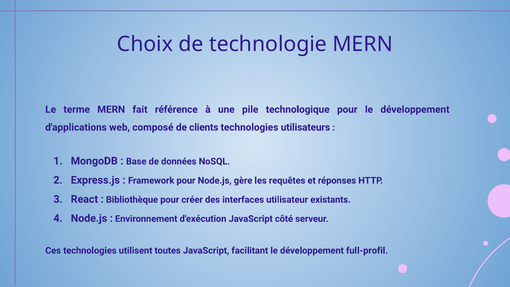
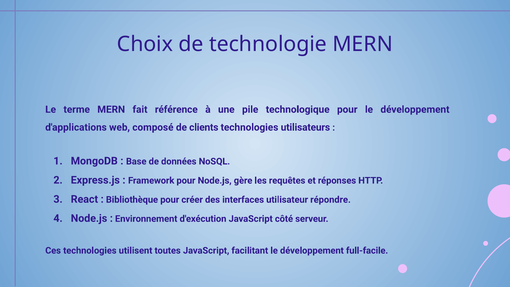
existants: existants -> répondre (330, 200)
full-profil: full-profil -> full-facile (367, 250)
